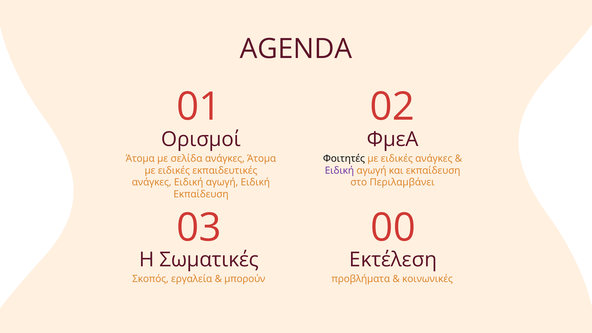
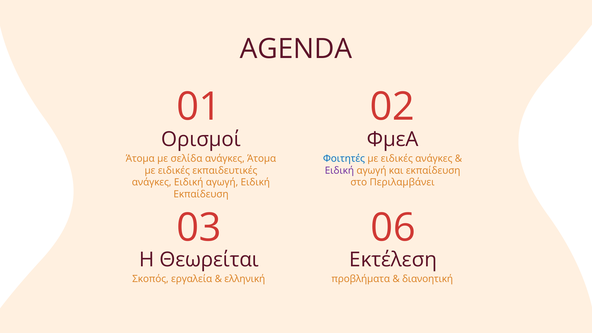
Φοιτητές colour: black -> blue (344, 159)
00: 00 -> 06 (393, 228)
Σωματικές: Σωματικές -> Θεωρείται (209, 260)
μπορούν: μπορούν -> ελληνική (245, 279)
κοινωνικές: κοινωνικές -> διανοητική (428, 279)
